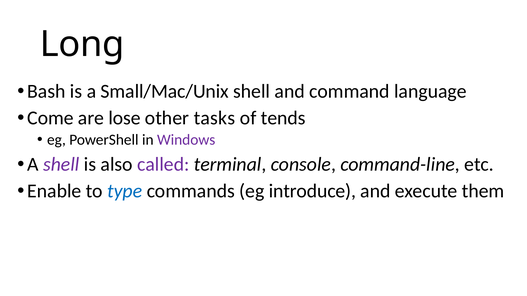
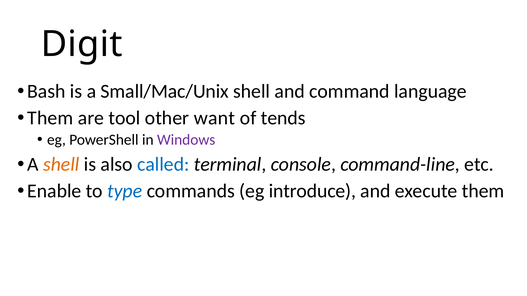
Long: Long -> Digit (82, 44)
Come: Come -> Them (50, 118)
lose: lose -> tool (124, 118)
tasks: tasks -> want (214, 118)
shell colour: purple -> orange (61, 164)
called colour: purple -> blue (163, 164)
